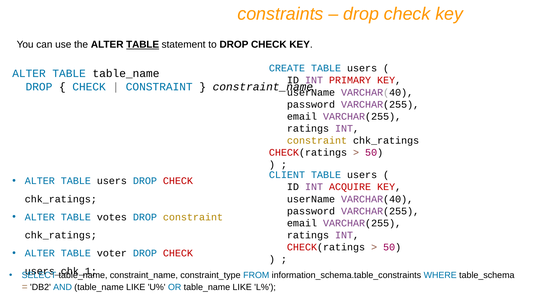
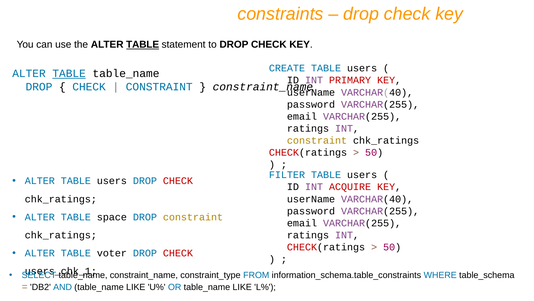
TABLE underline: none -> present (69, 73)
CLIENT: CLIENT -> FILTER (287, 175)
votes: votes -> space (112, 217)
